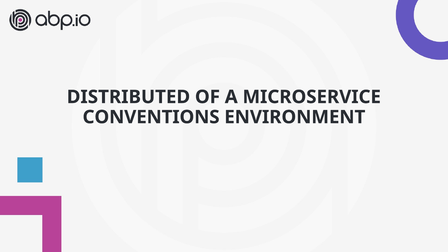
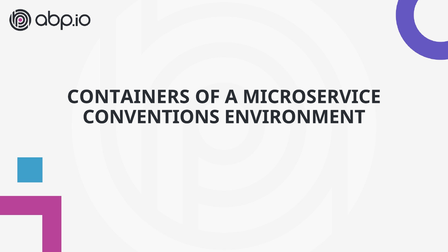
DISTRIBUTED: DISTRIBUTED -> CONTAINERS (128, 97)
